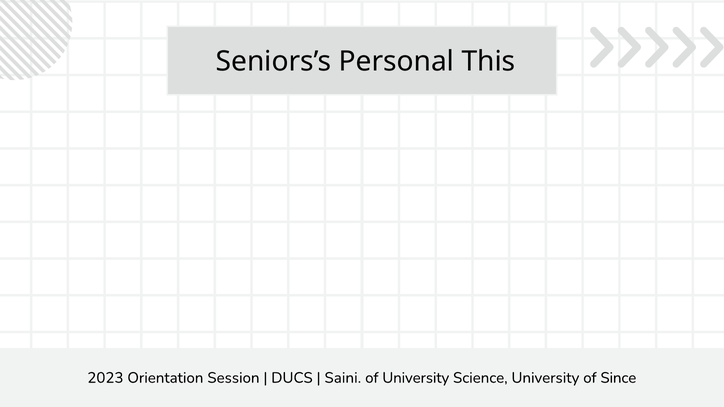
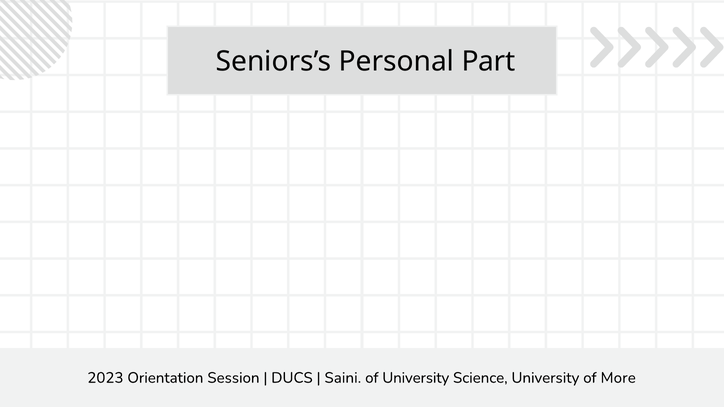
This: This -> Part (489, 61)
Since: Since -> More (618, 378)
